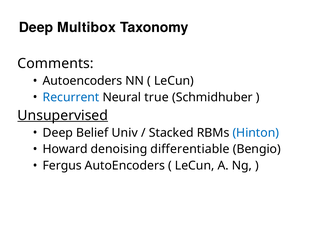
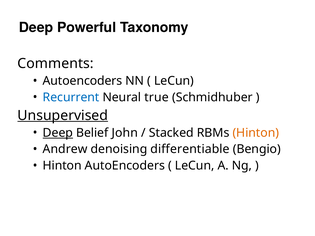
Multibox: Multibox -> Powerful (87, 28)
Deep underline: none -> present (58, 133)
Univ: Univ -> John (125, 133)
Hinton colour: blue -> orange (256, 133)
Howard: Howard -> Andrew (65, 149)
Fergus: Fergus -> Hinton (62, 166)
